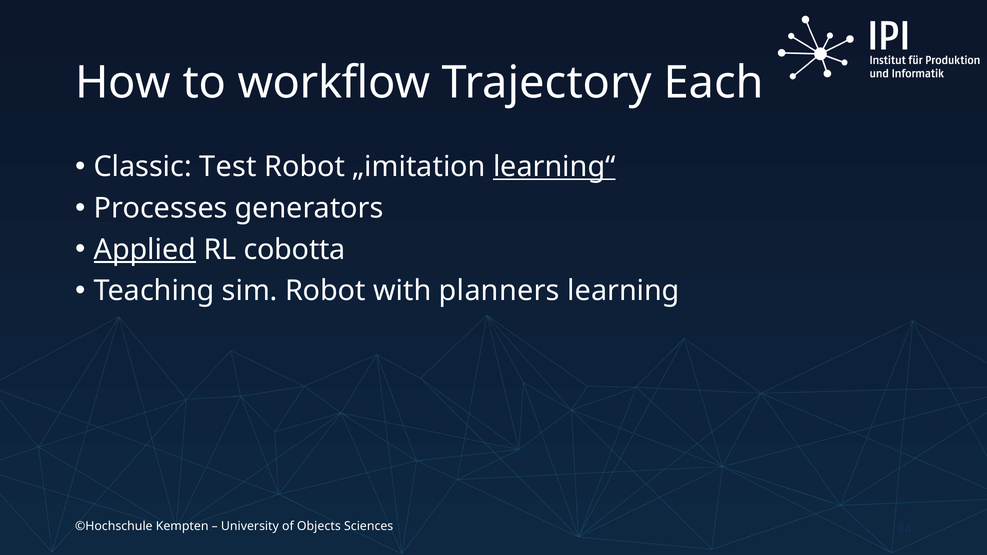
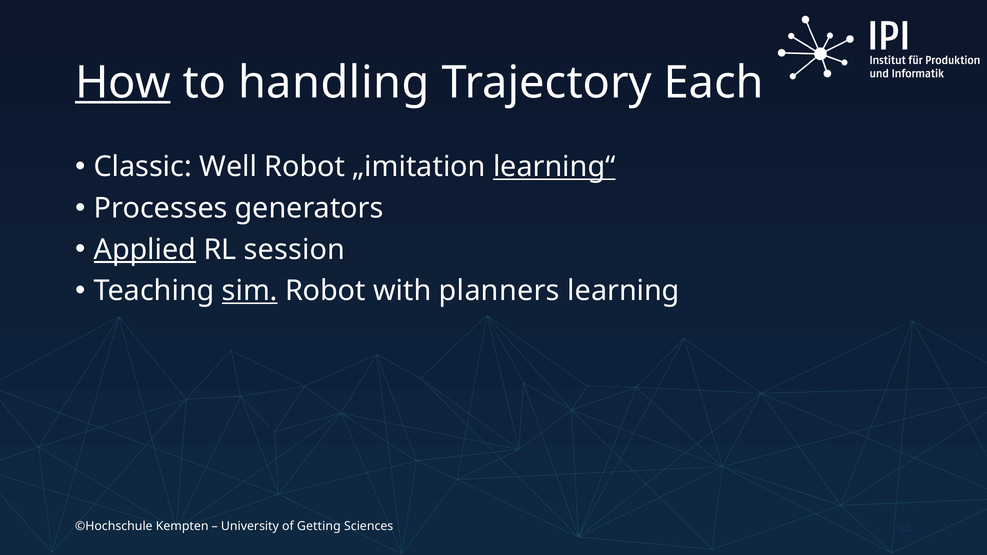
How underline: none -> present (123, 83)
workflow: workflow -> handling (334, 83)
Test: Test -> Well (228, 167)
cobotta: cobotta -> session (294, 250)
sim underline: none -> present (250, 291)
Objects: Objects -> Getting (319, 526)
